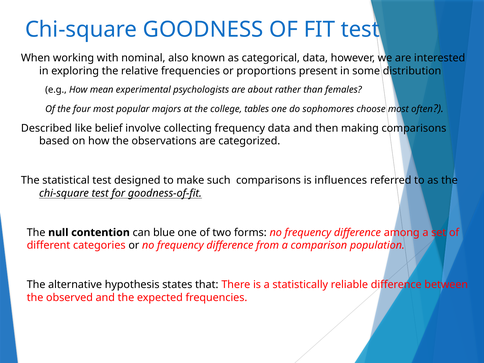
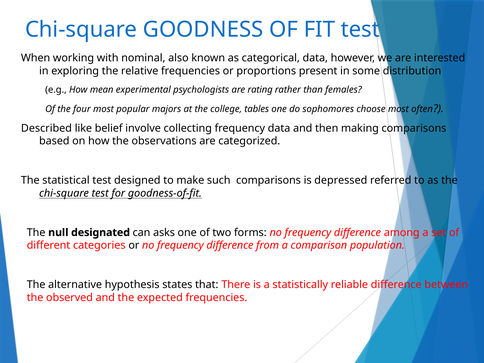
about: about -> rating (260, 90)
influences: influences -> depressed (341, 180)
contention: contention -> designated (101, 233)
blue: blue -> asks (164, 233)
